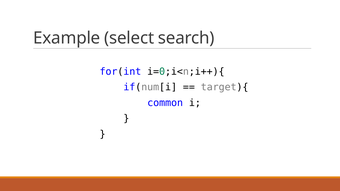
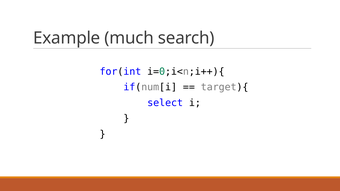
select: select -> much (129, 38)
common: common -> select (165, 103)
